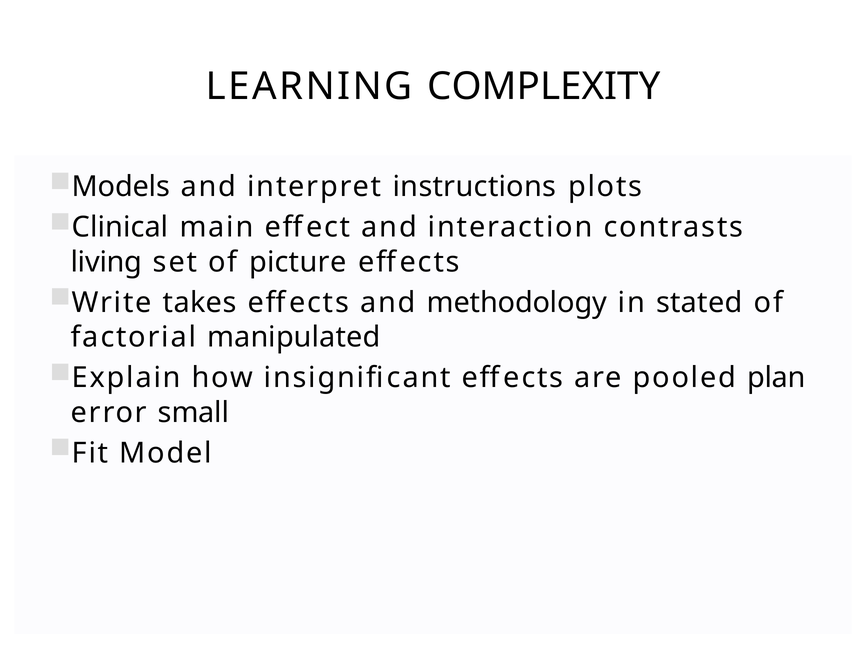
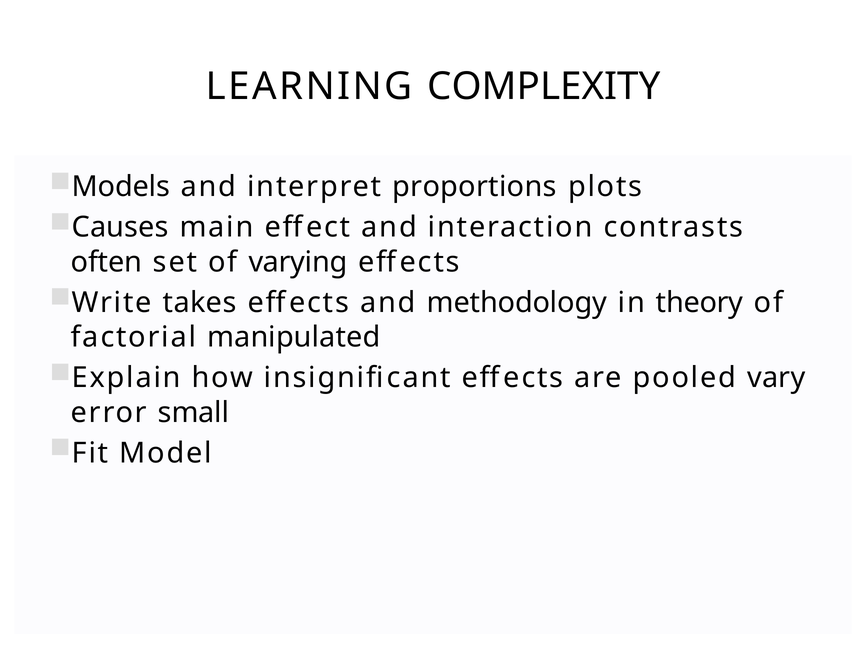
instructions: instructions -> proportions (474, 187)
Clinical: Clinical -> Causes (120, 227)
living: living -> often (106, 262)
picture: picture -> varying (298, 262)
stated: stated -> theory (700, 302)
plan: plan -> vary (776, 377)
